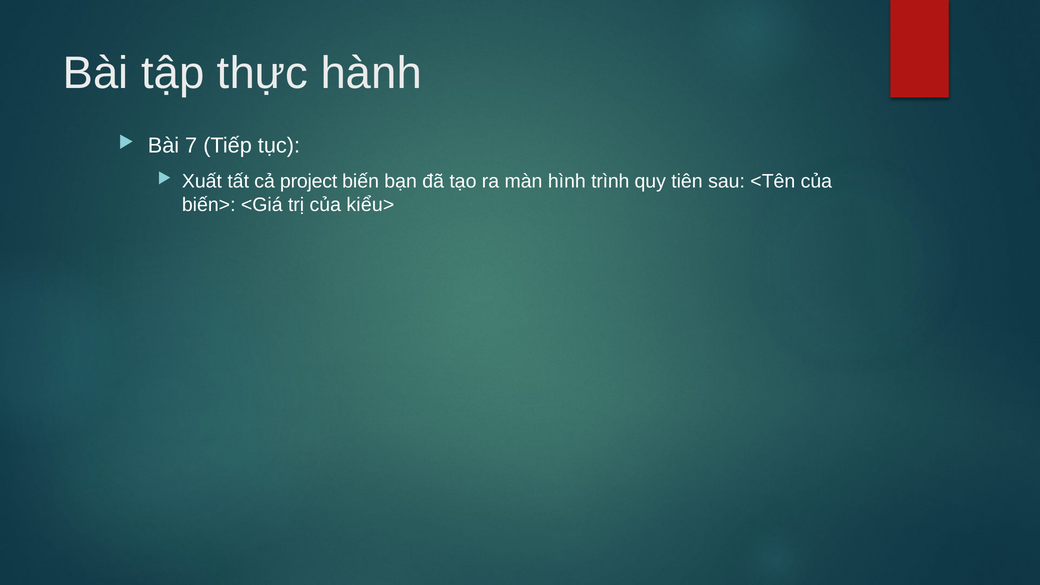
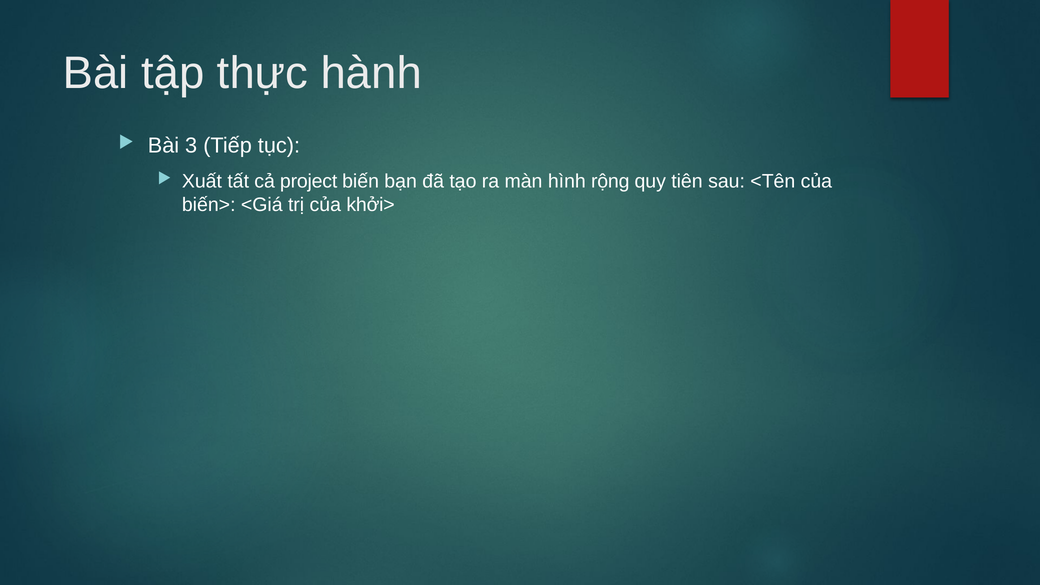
7: 7 -> 3 (191, 146)
trình: trình -> rộng (610, 181)
kiểu>: kiểu> -> khởi> (371, 205)
